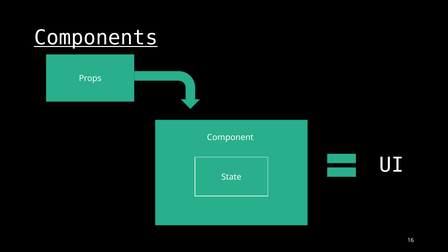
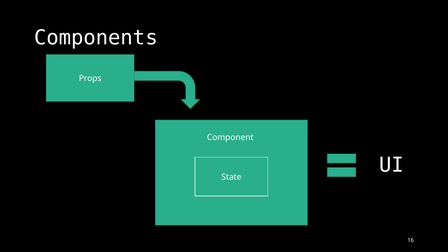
Components underline: present -> none (96, 38)
